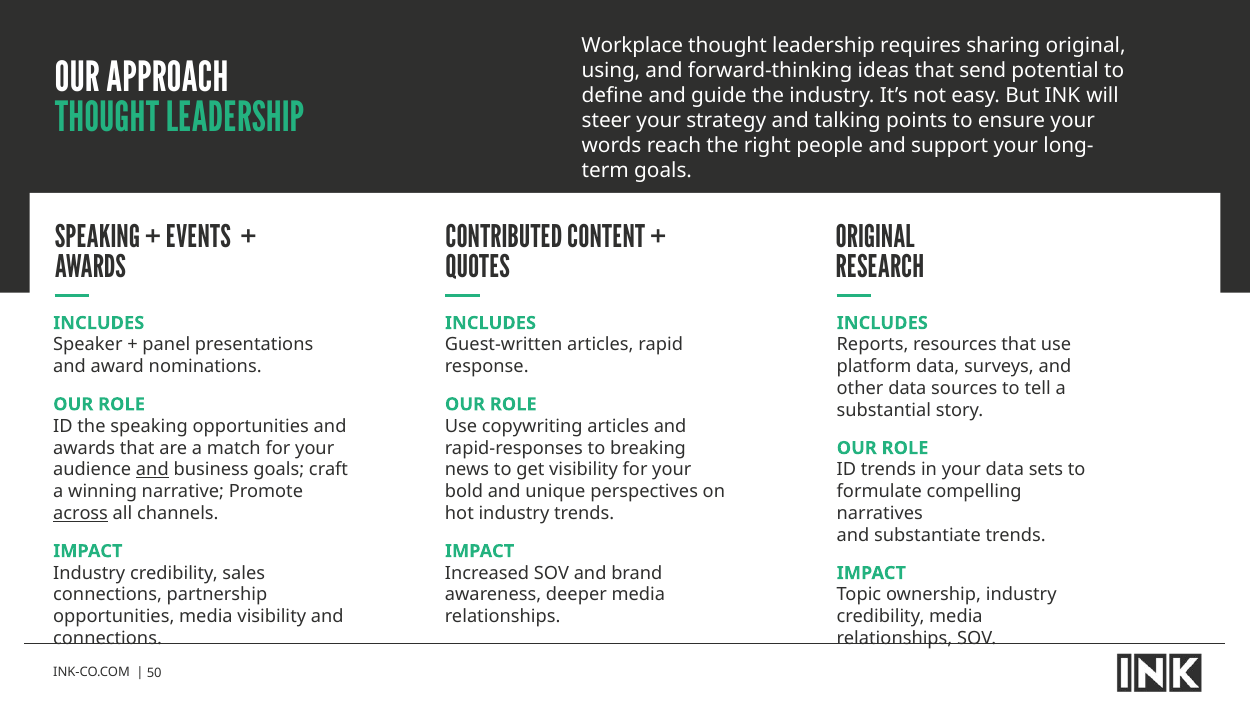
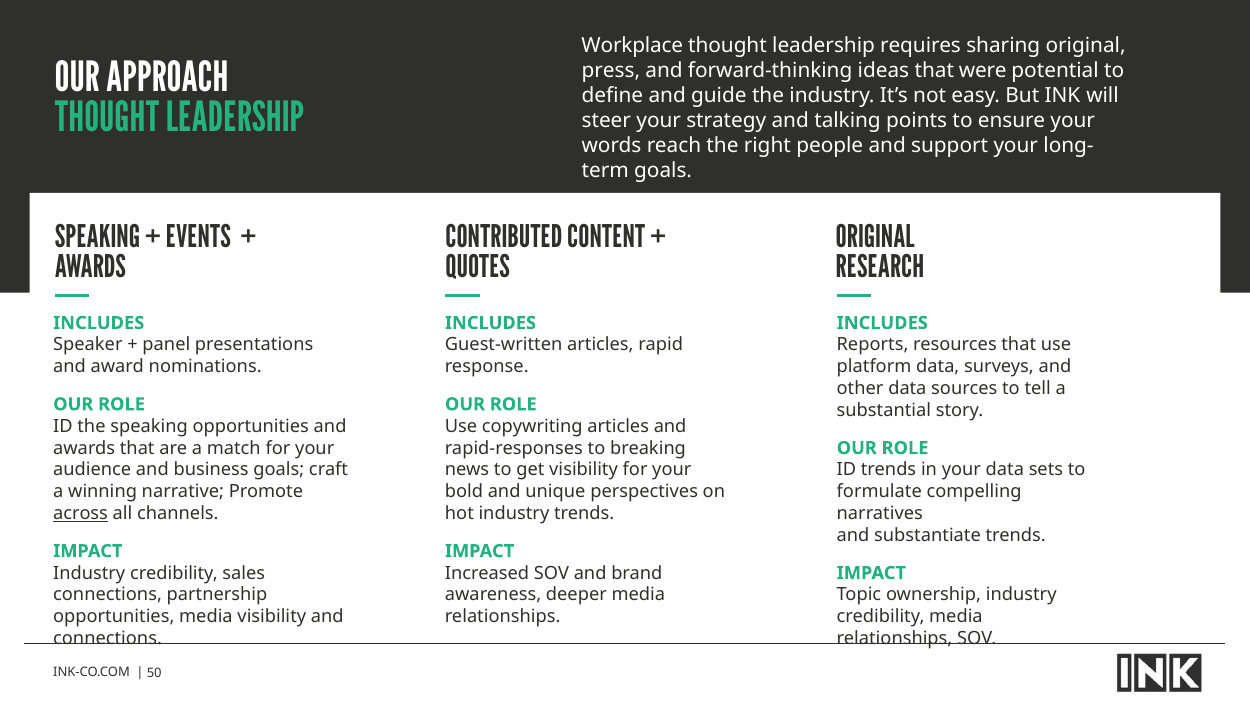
using: using -> press (611, 71)
send: send -> were (983, 71)
and underline: present -> none (152, 470)
